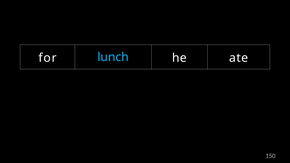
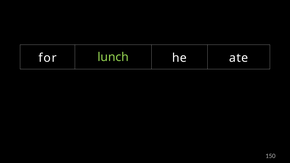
lunch colour: light blue -> light green (113, 57)
